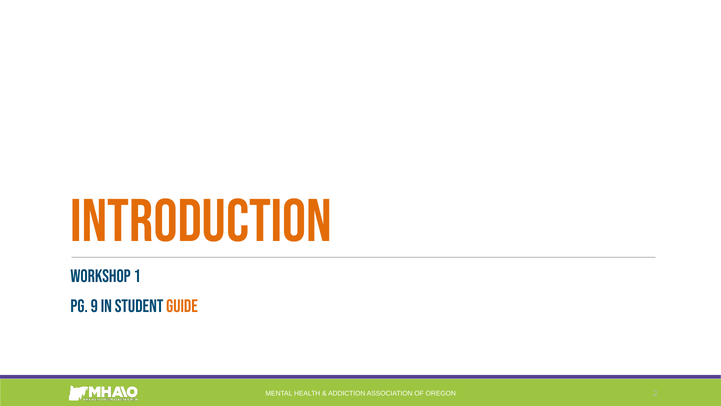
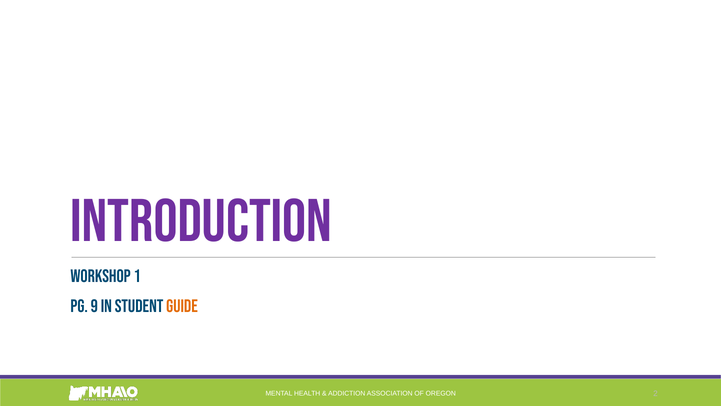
Introduction colour: orange -> purple (201, 221)
